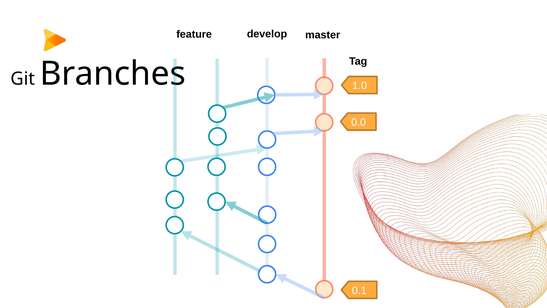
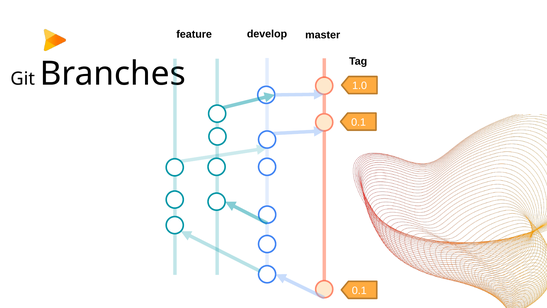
0.0: 0.0 -> 0.1 (359, 122)
